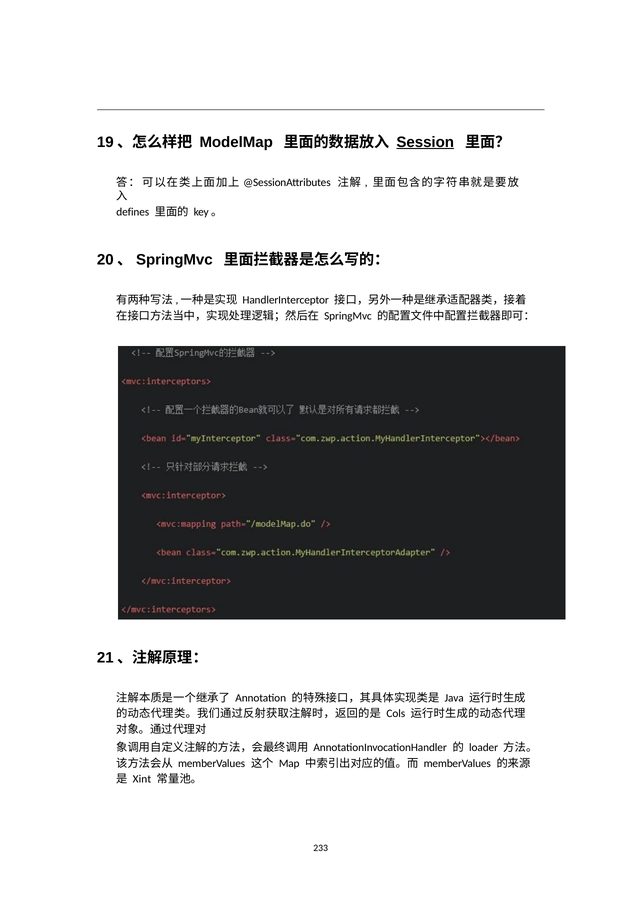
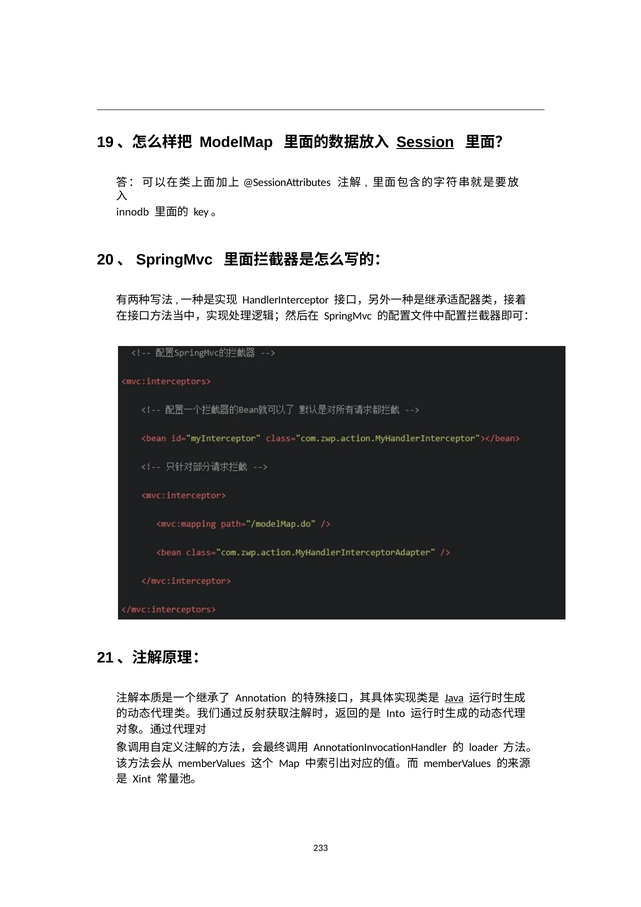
defines: defines -> innodb (133, 212)
Java underline: none -> present (454, 698)
Cols: Cols -> Into (396, 714)
